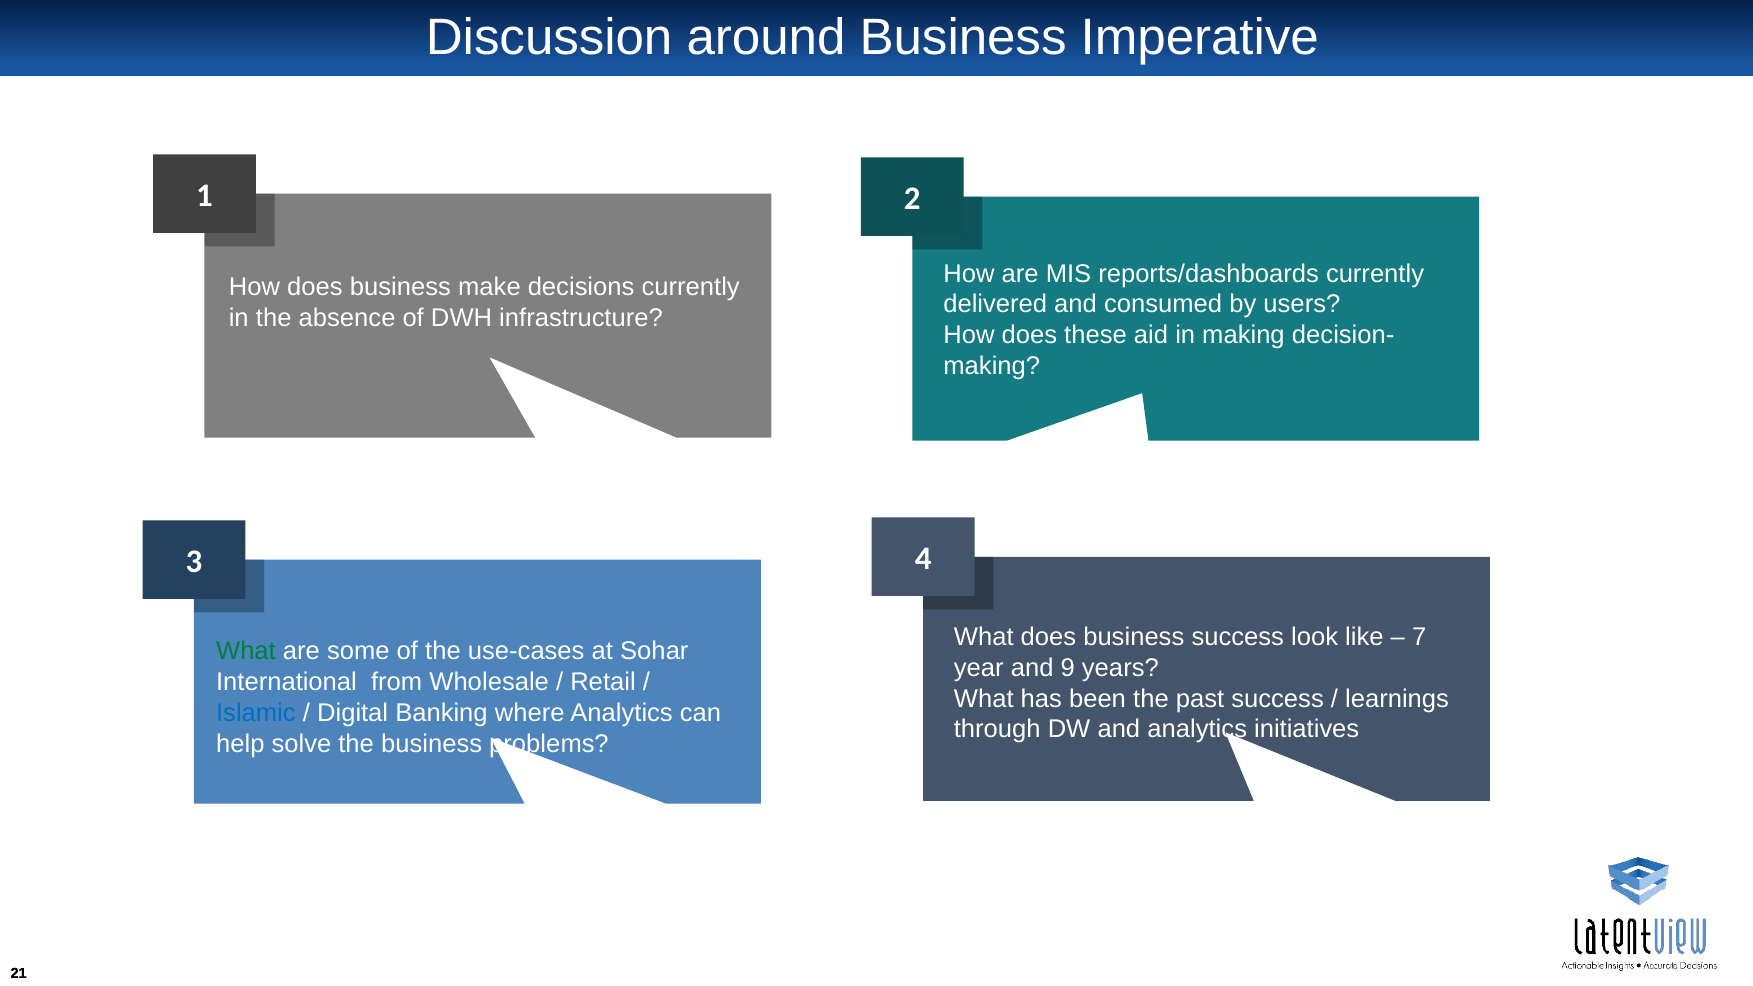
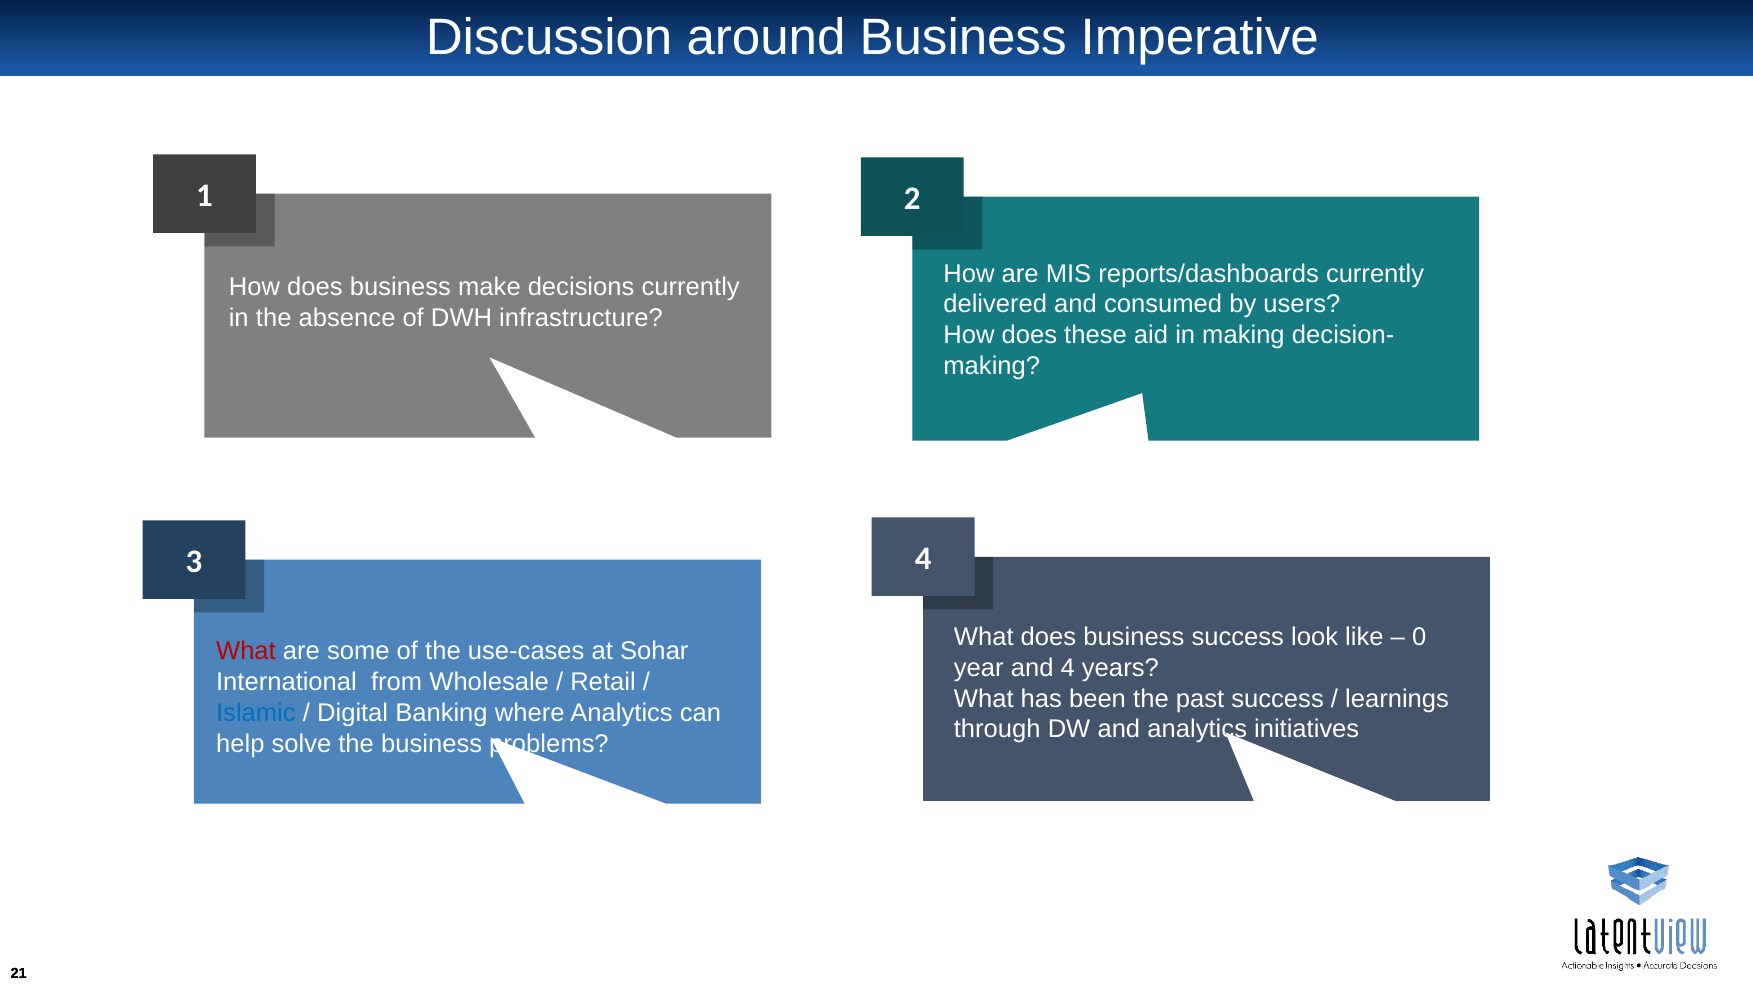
7: 7 -> 0 (1419, 637)
What colour: green -> red (246, 652)
and 9: 9 -> 4 (1068, 668)
